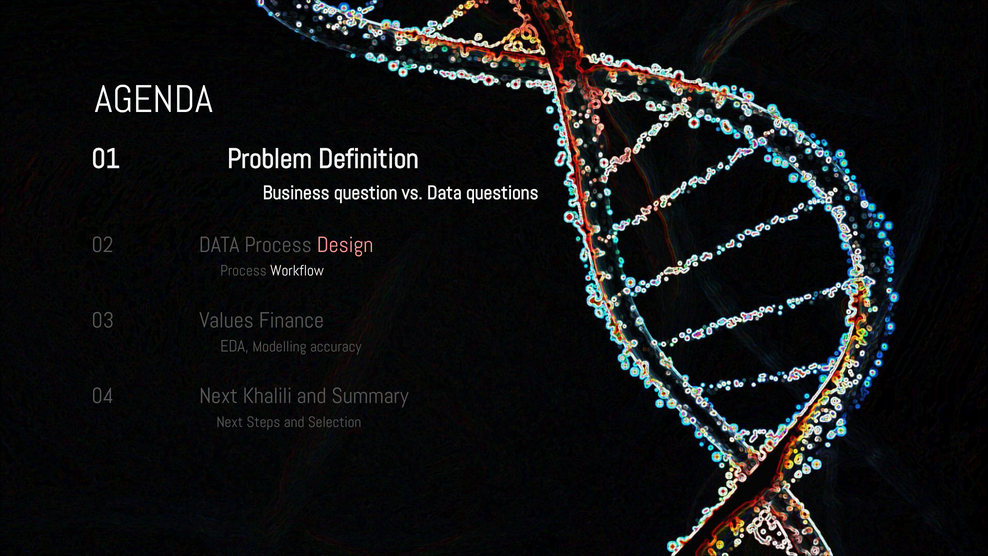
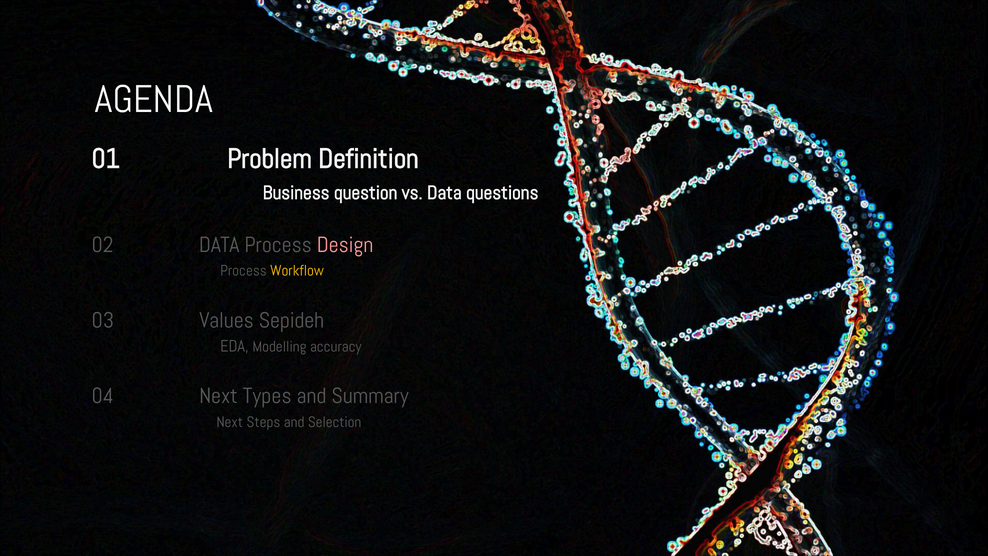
Workflow colour: white -> yellow (297, 271)
Finance: Finance -> Sepideh (291, 320)
Khalili: Khalili -> Types (267, 396)
